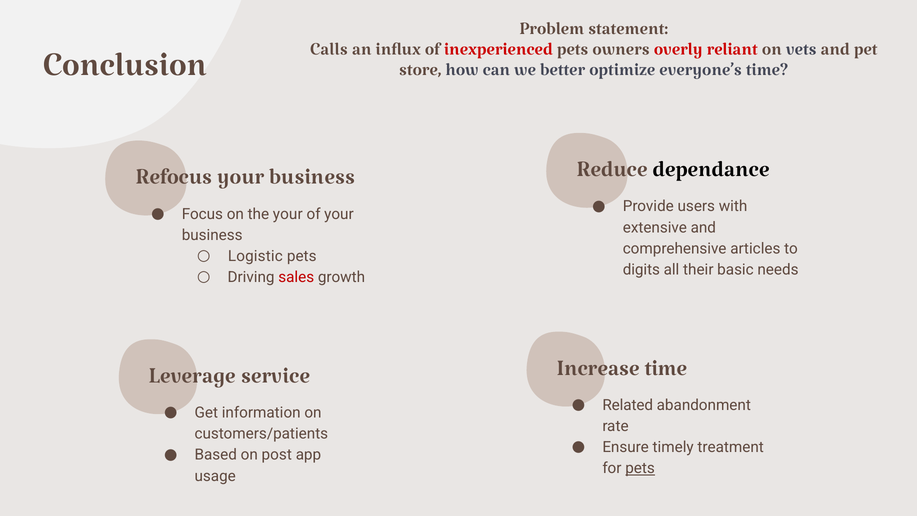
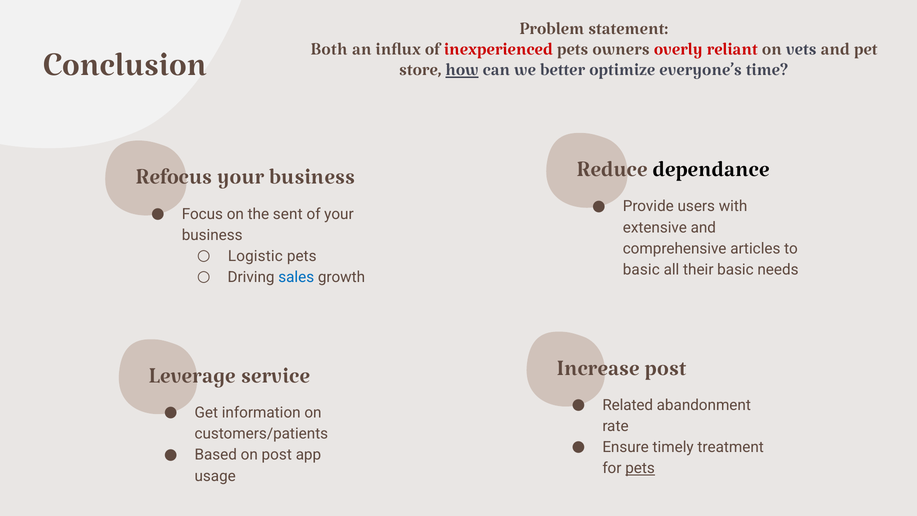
Calls: Calls -> Both (329, 47)
how underline: none -> present (462, 67)
the your: your -> sent (288, 214)
digits: digits -> basic (641, 270)
sales colour: red -> blue (296, 277)
Increase time: time -> post (666, 365)
